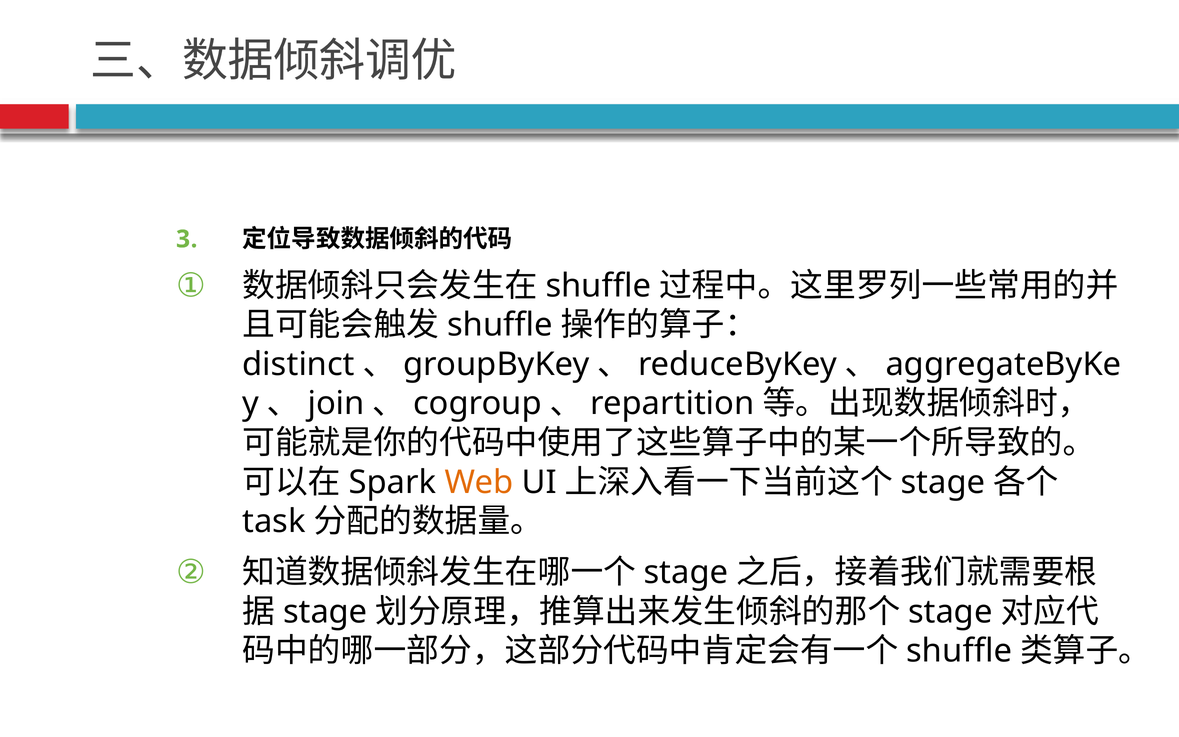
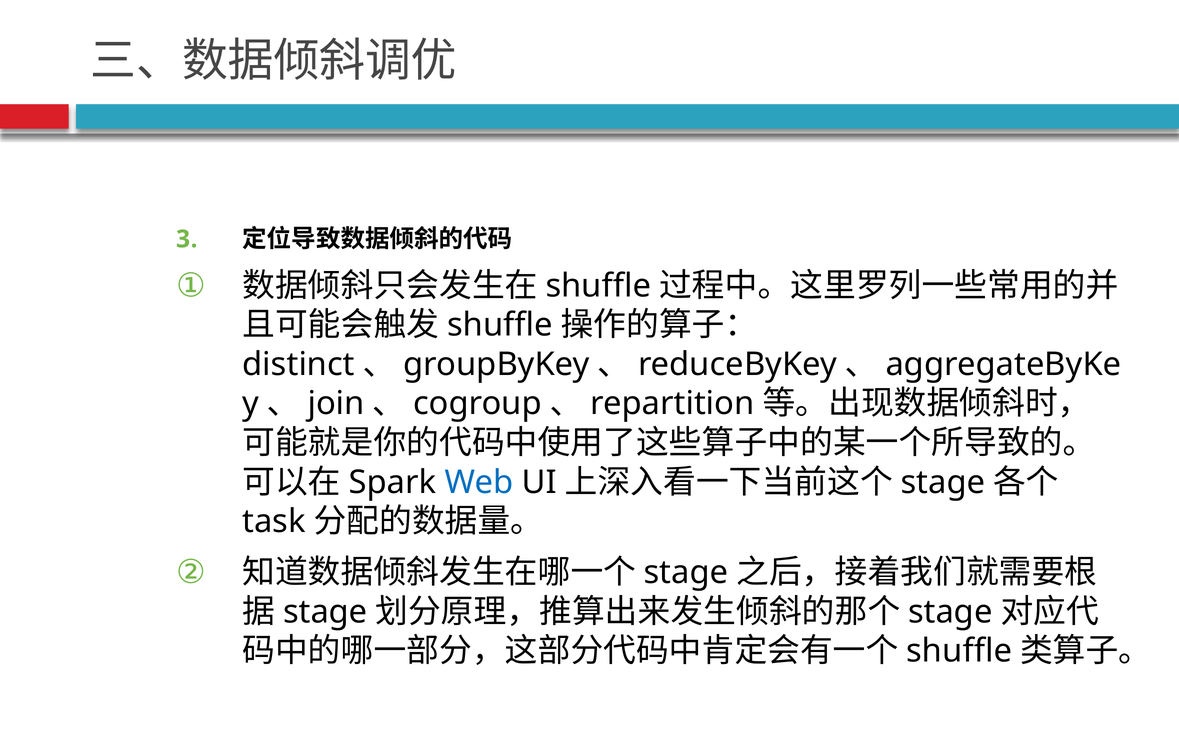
Web colour: orange -> blue (479, 482)
